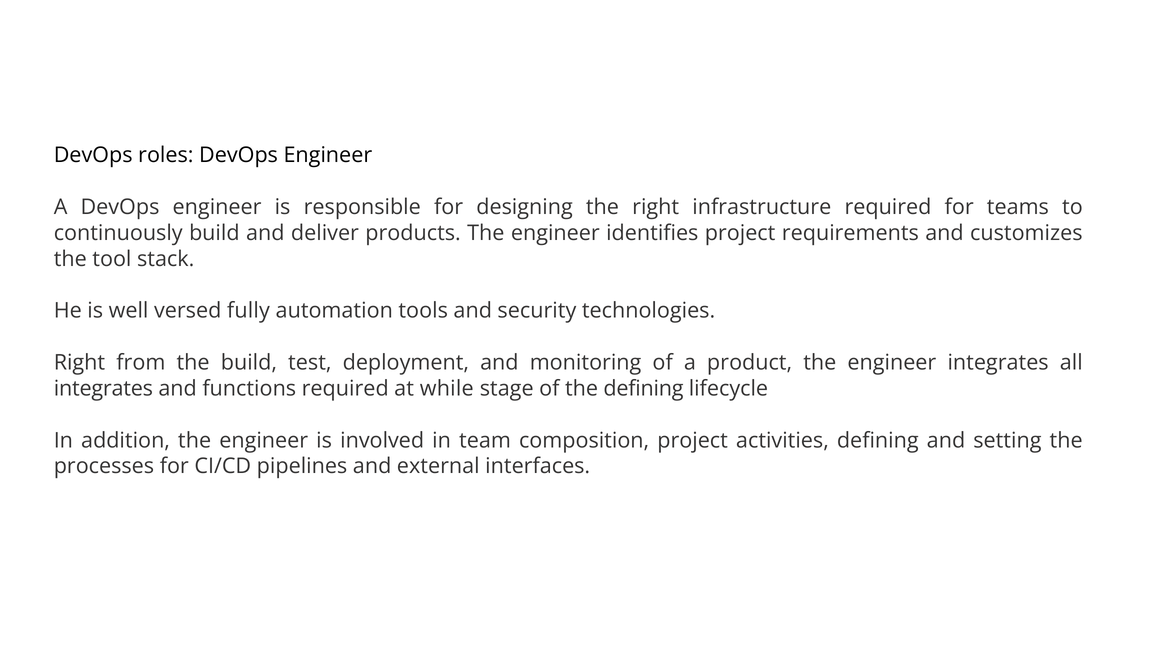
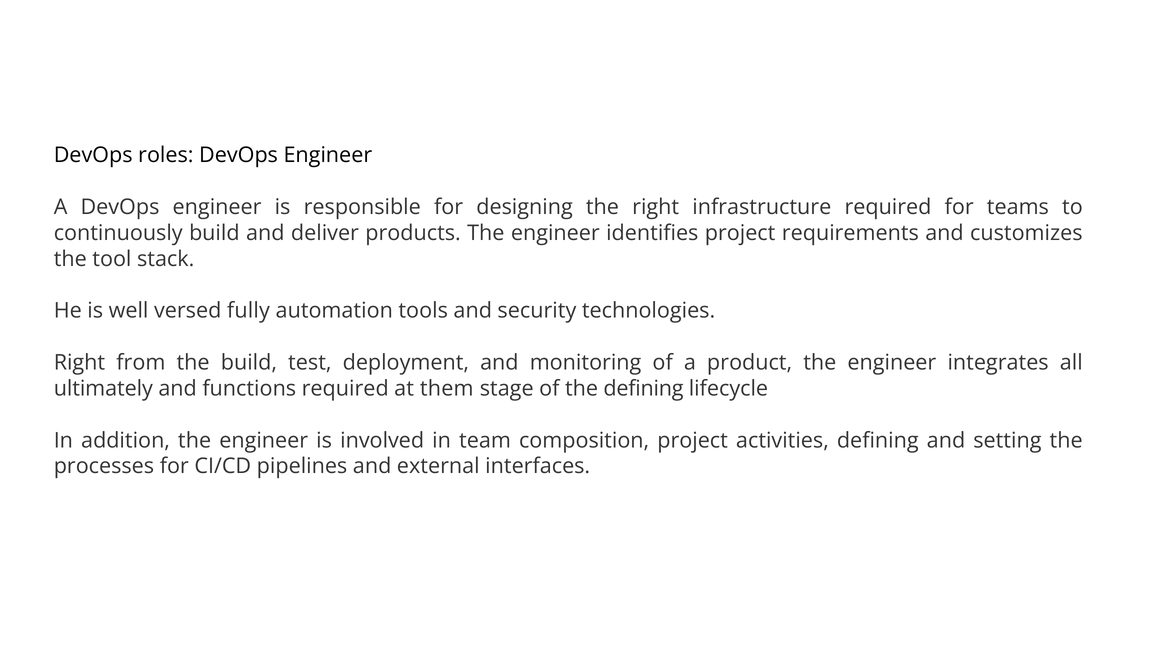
integrates: integrates -> ultimately (103, 389)
while: while -> them (447, 389)
